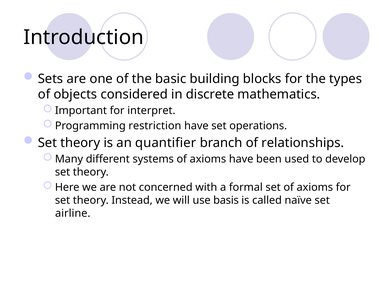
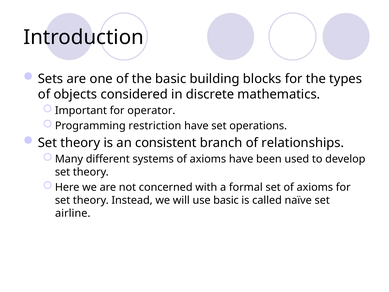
interpret: interpret -> operator (151, 111)
quantifier: quantifier -> consistent (166, 143)
use basis: basis -> basic (226, 200)
